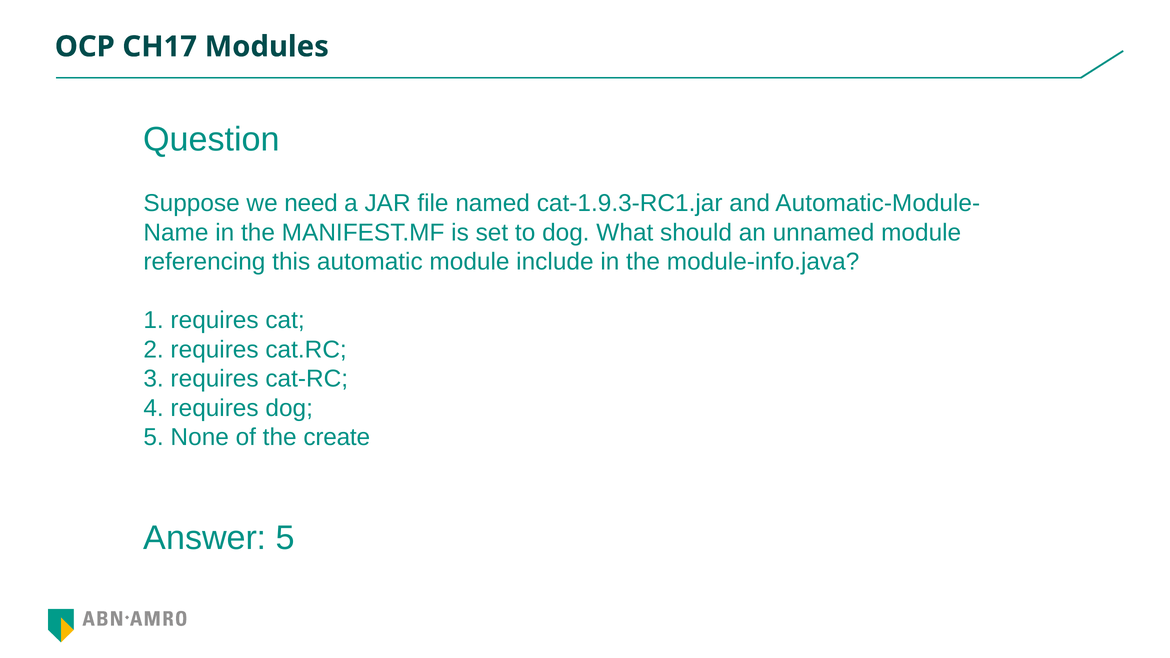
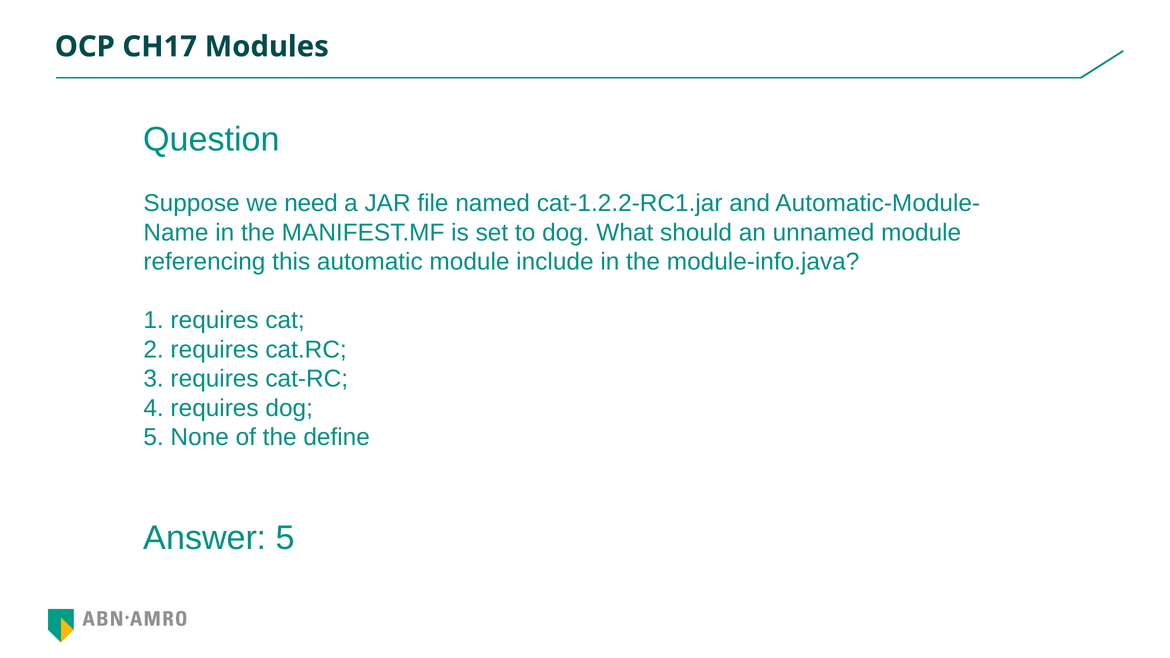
cat‐1.9.3‐RC1.jar: cat‐1.9.3‐RC1.jar -> cat‐1.2.2‐RC1.jar (630, 203)
create: create -> define (337, 437)
